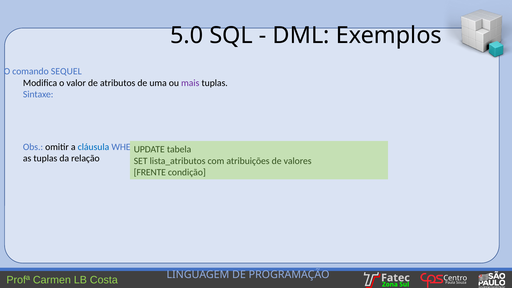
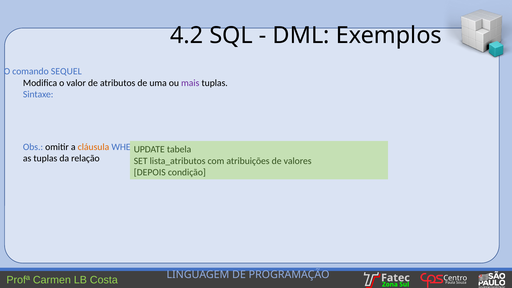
5.0: 5.0 -> 4.2 (187, 35)
cláusula colour: blue -> orange (93, 147)
FRENTE: FRENTE -> DEPOIS (150, 172)
